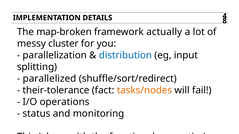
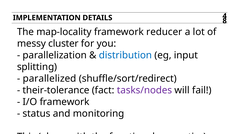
map-broken: map-broken -> map-locality (64, 32)
actually: actually -> reducer (164, 32)
tasks/nodes colour: orange -> purple (144, 90)
I/O operations: operations -> framework (65, 102)
